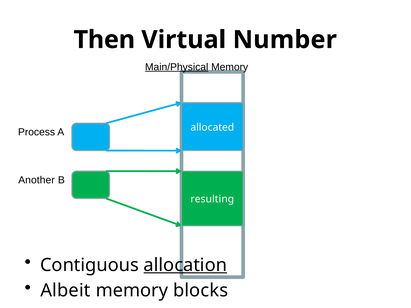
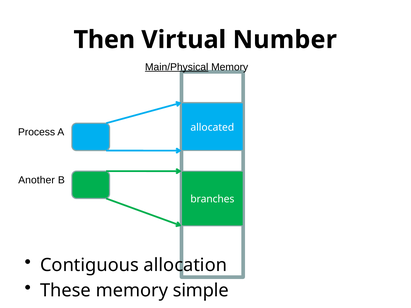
resulting: resulting -> branches (212, 199)
allocation underline: present -> none (185, 265)
Albeit: Albeit -> These (66, 291)
blocks: blocks -> simple (201, 291)
